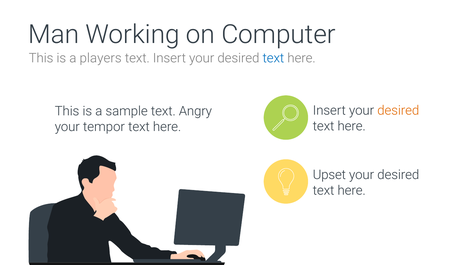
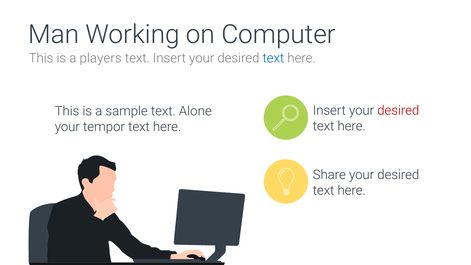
desired colour: orange -> red (398, 111)
Angry: Angry -> Alone (195, 111)
Upset: Upset -> Share (329, 175)
